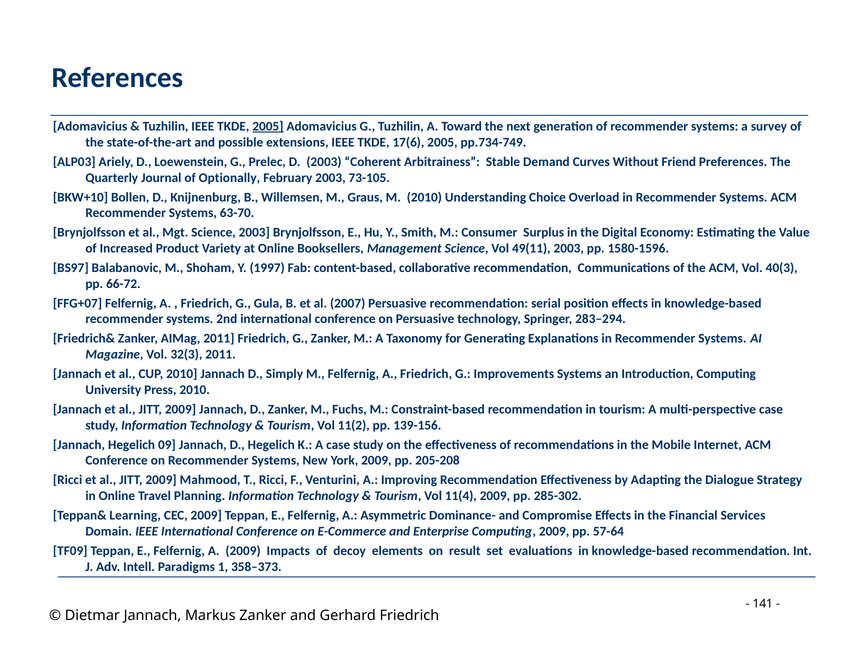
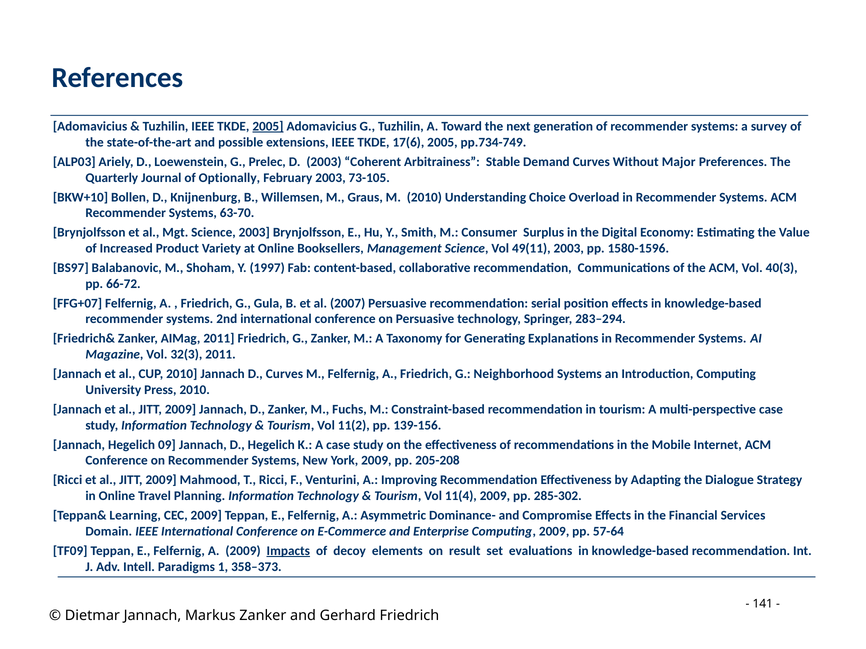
Friend: Friend -> Major (679, 162)
D Simply: Simply -> Curves (284, 374)
Improvements: Improvements -> Neighborhood (514, 374)
Impacts underline: none -> present (288, 551)
